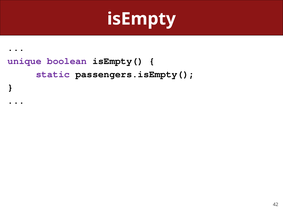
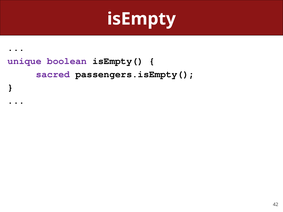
static: static -> sacred (53, 74)
